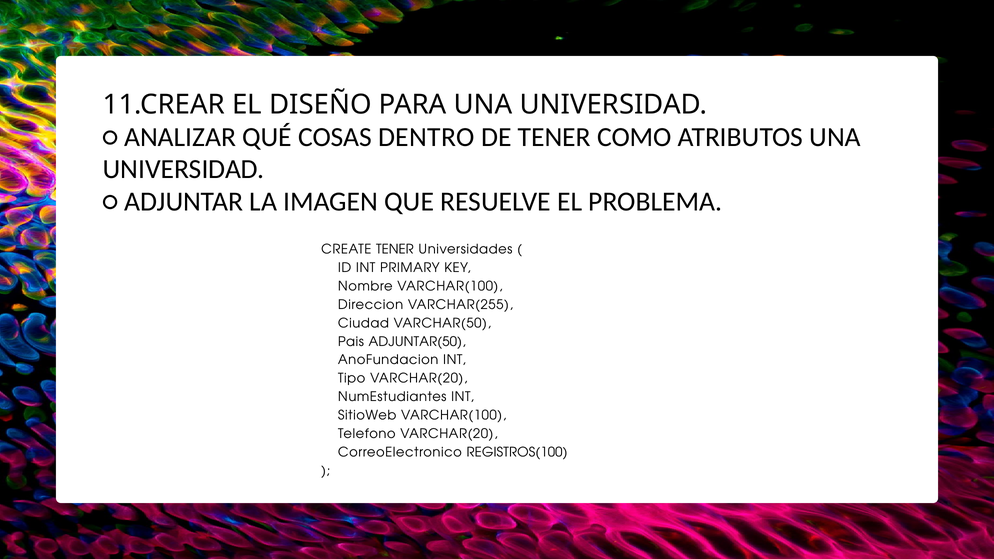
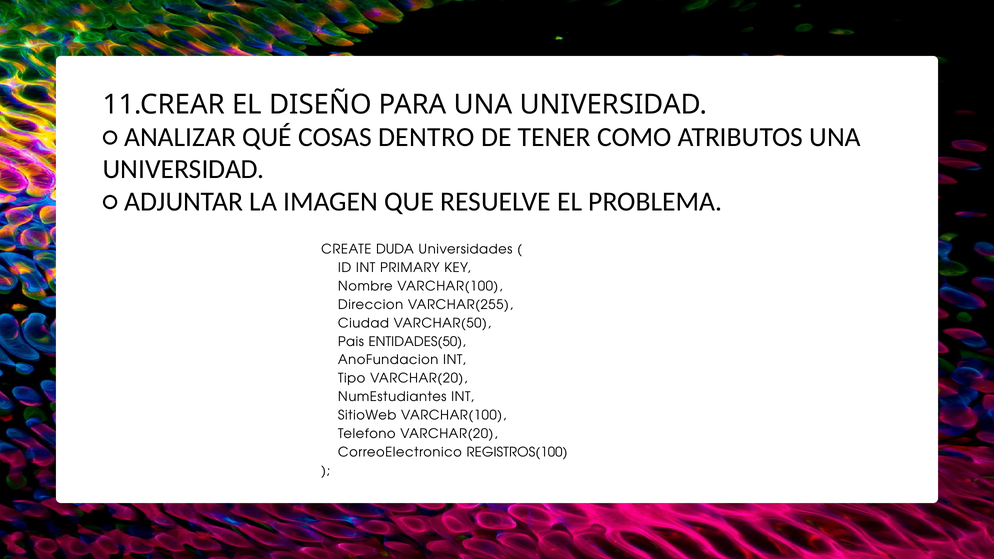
CREATE TENER: TENER -> DUDA (395, 249)
ADJUNTAR(50: ADJUNTAR(50 -> ENTIDADES(50 (417, 342)
